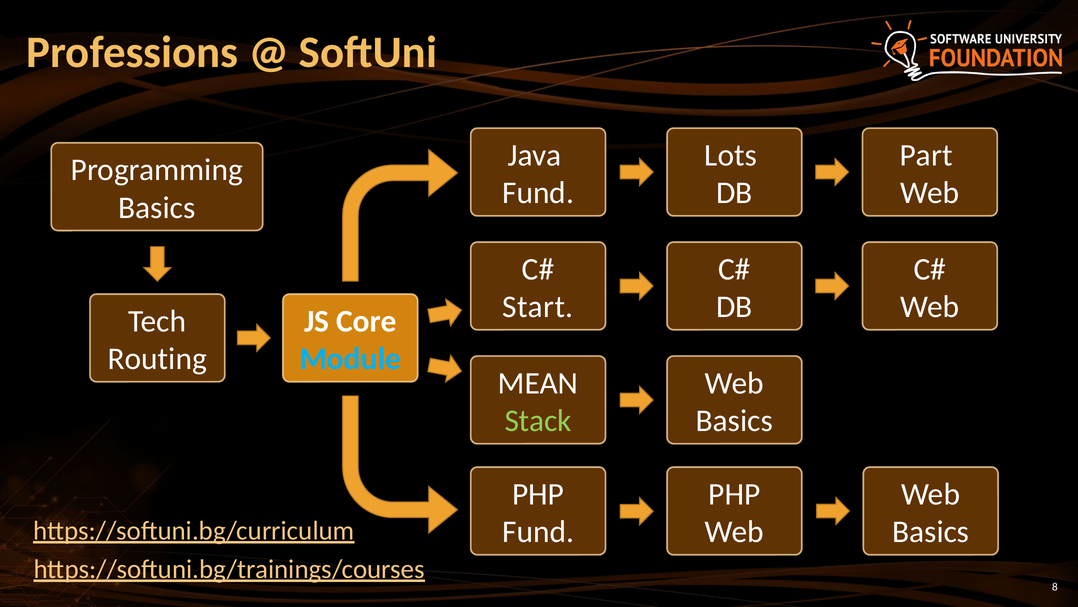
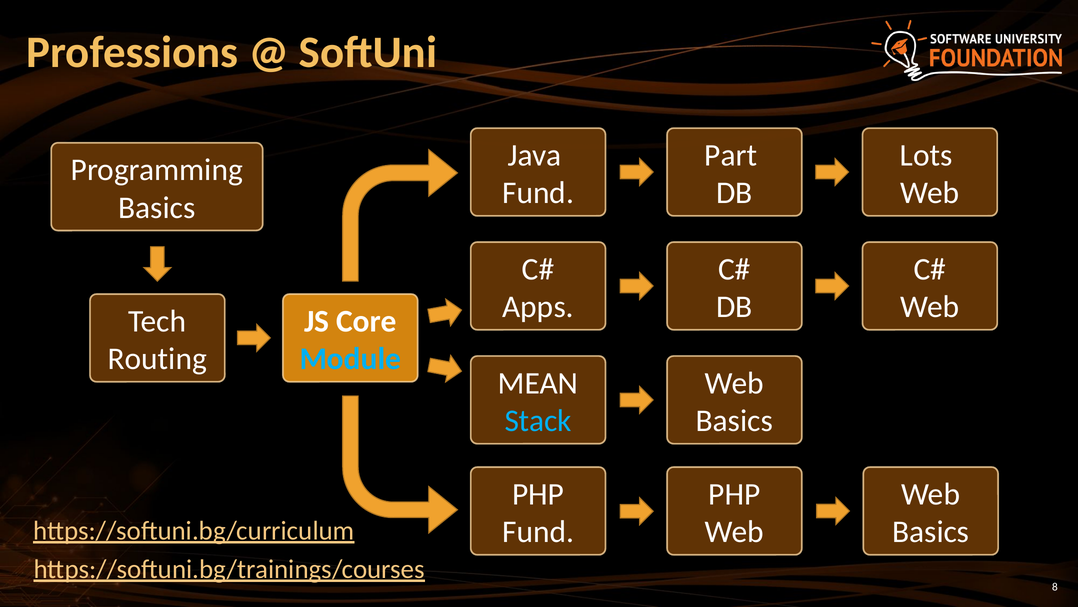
Lots: Lots -> Part (731, 155)
Part: Part -> Lots (926, 155)
Start: Start -> Apps (538, 307)
Stack colour: light green -> light blue (538, 421)
